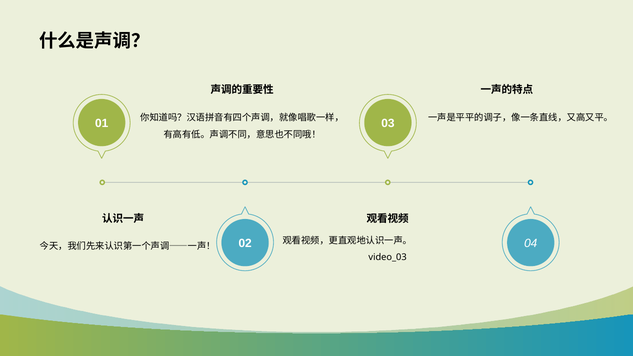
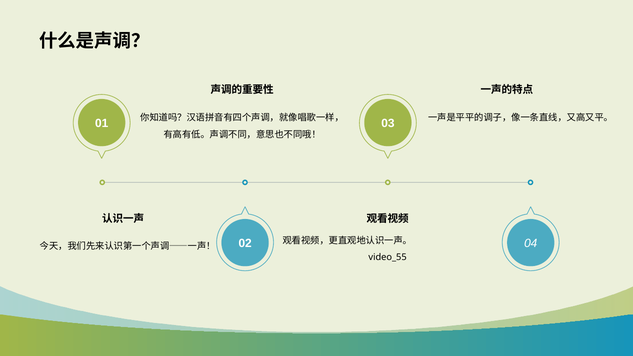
video_03: video_03 -> video_55 (388, 257)
